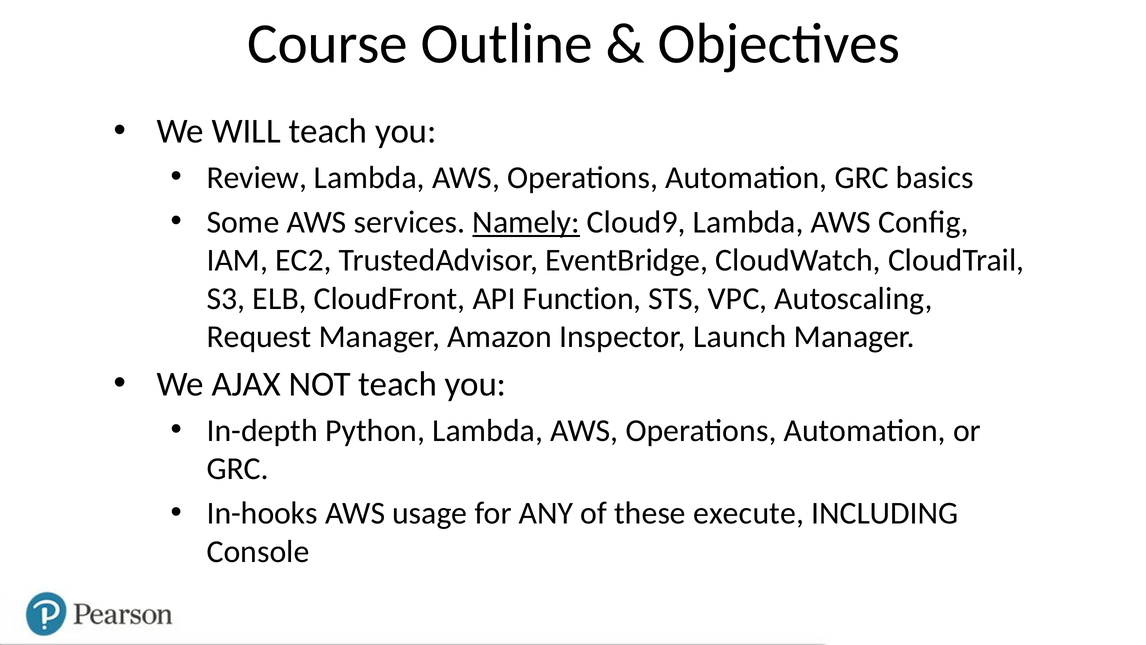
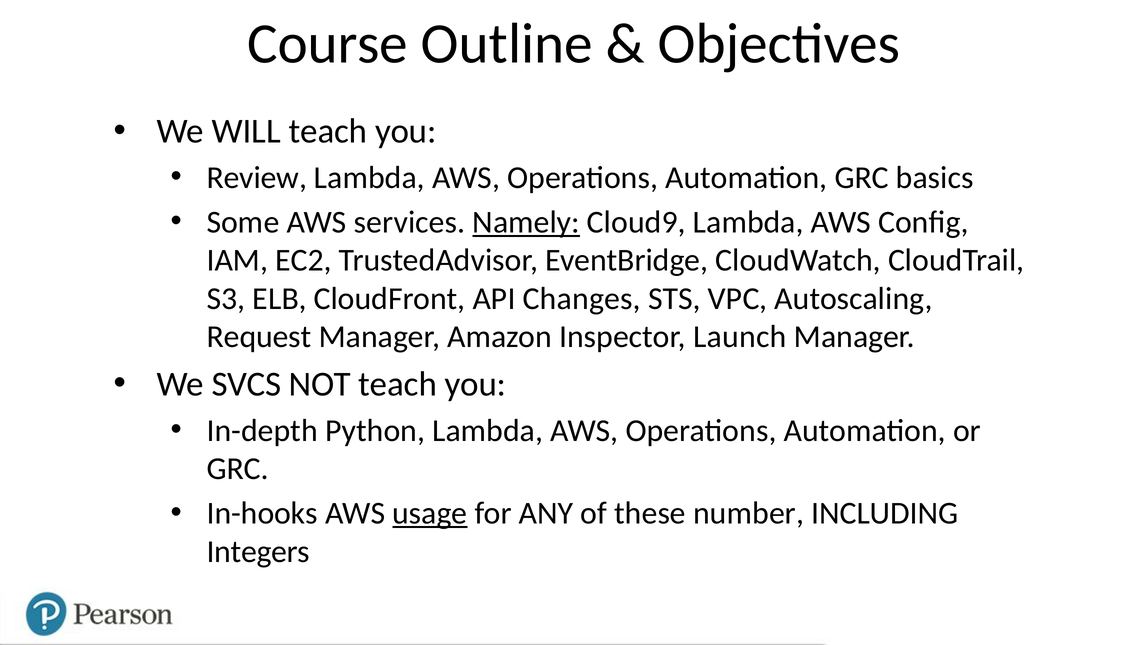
Function: Function -> Changes (582, 299)
AJAX: AJAX -> SVCS (246, 384)
usage underline: none -> present (430, 513)
execute: execute -> number (749, 513)
Console: Console -> Integers (258, 551)
